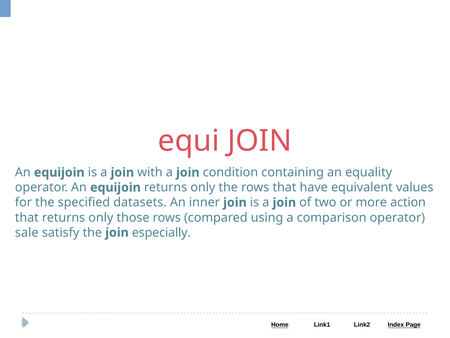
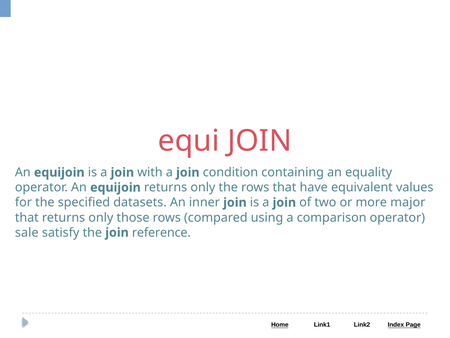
action: action -> major (408, 202)
especially: especially -> reference (161, 232)
